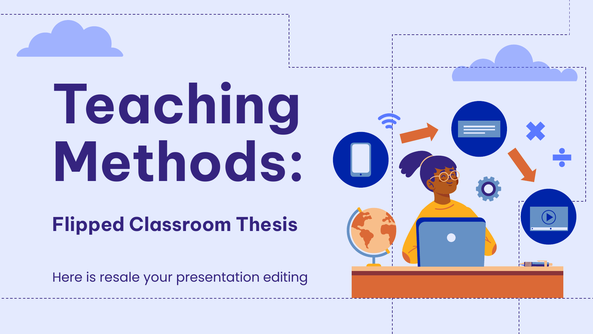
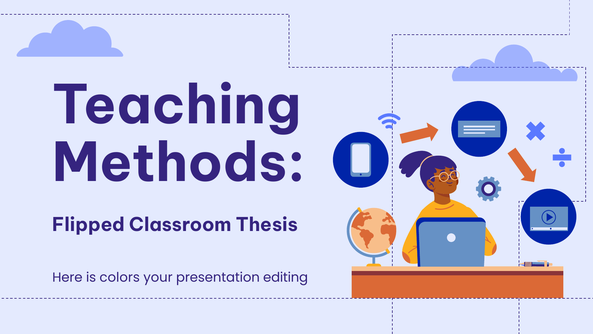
resale: resale -> colors (120, 277)
